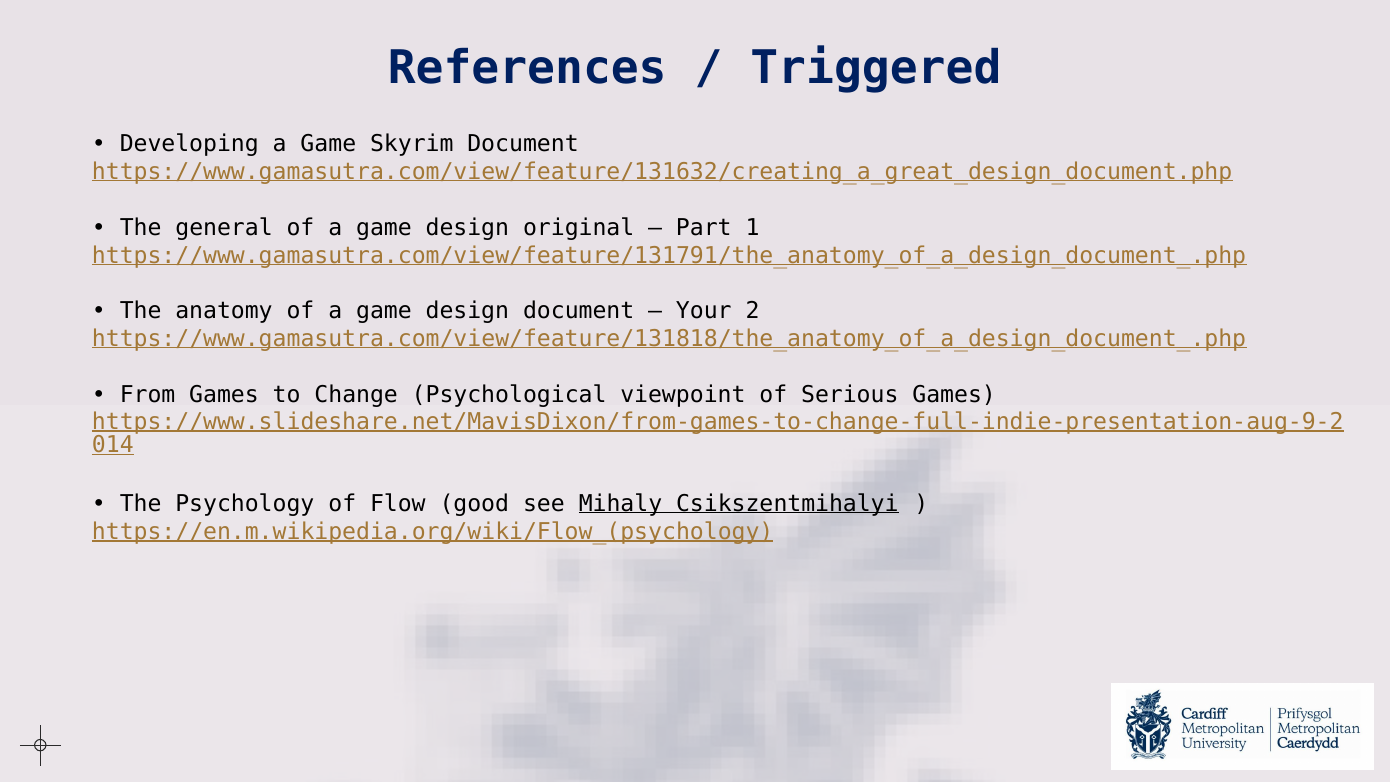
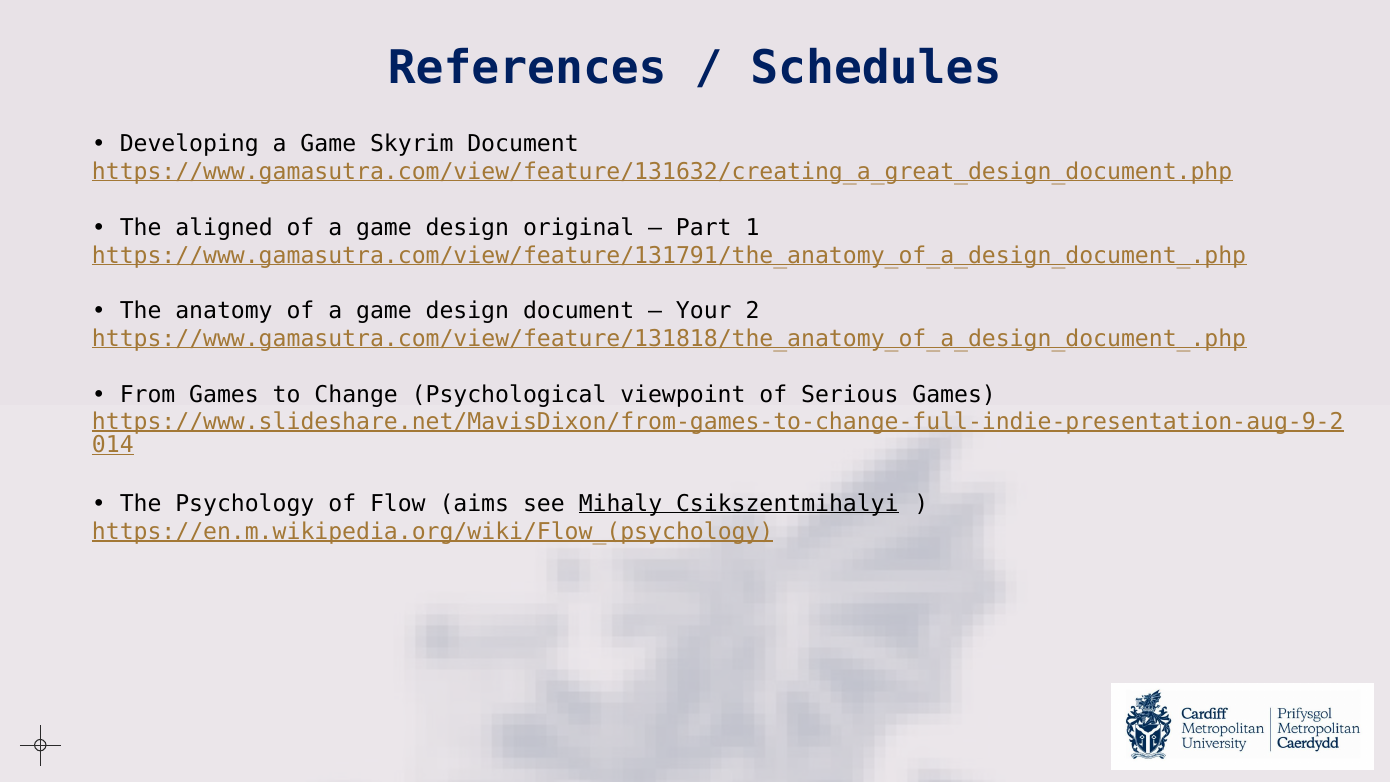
Triggered: Triggered -> Schedules (876, 69)
general: general -> aligned (224, 228)
good: good -> aims (474, 504)
